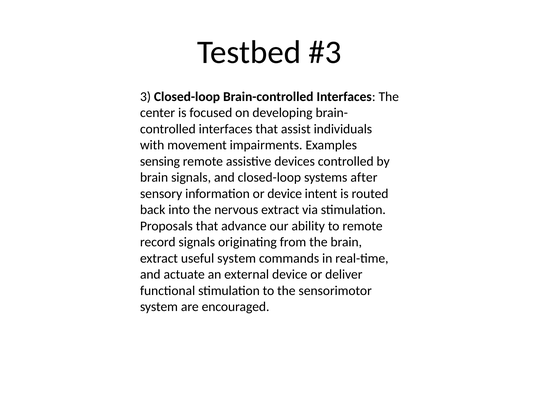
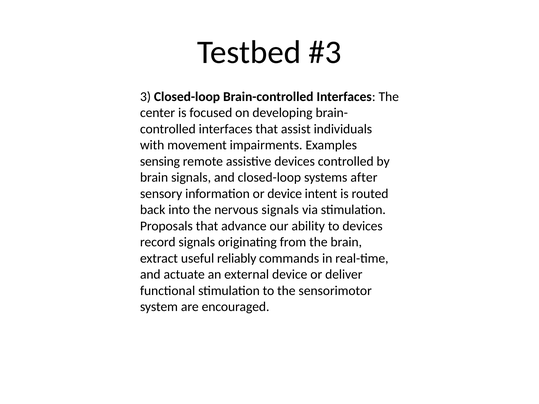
nervous extract: extract -> signals (280, 210)
to remote: remote -> devices (363, 226)
useful system: system -> reliably (237, 258)
